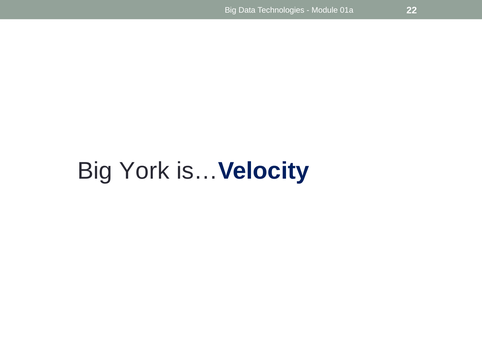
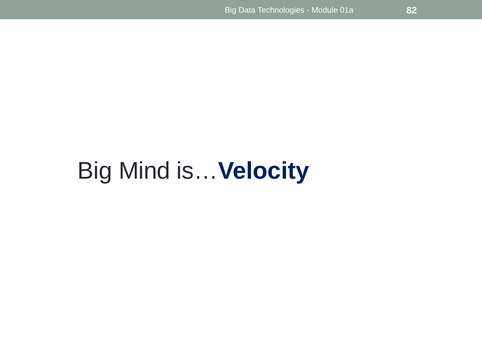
22: 22 -> 82 (412, 10)
York: York -> Mind (145, 171)
